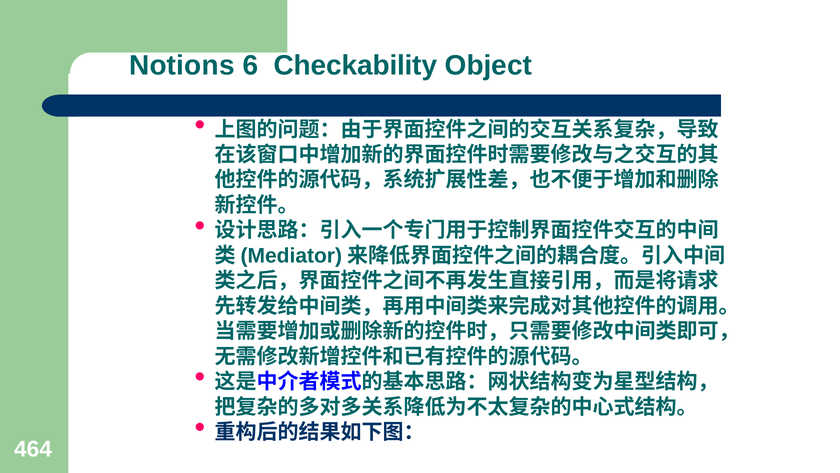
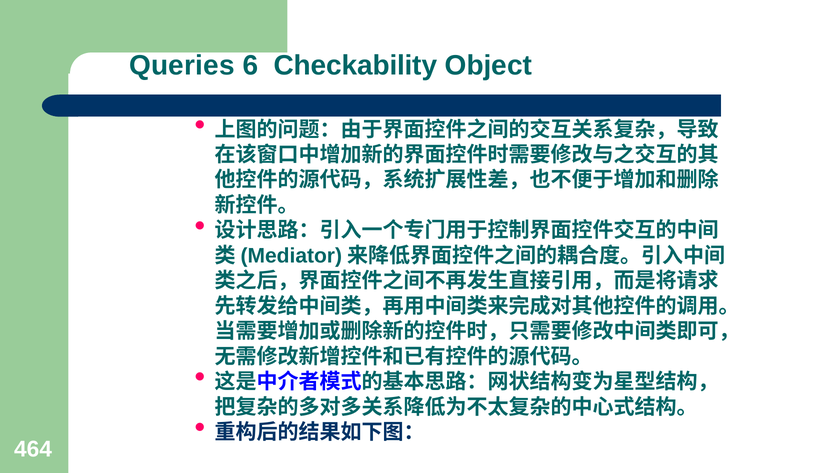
Notions: Notions -> Queries (182, 66)
